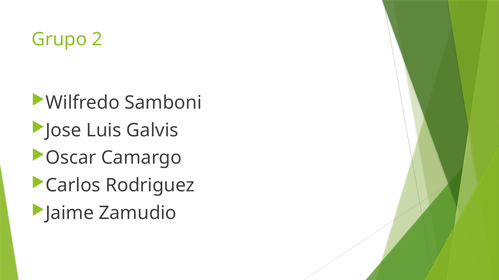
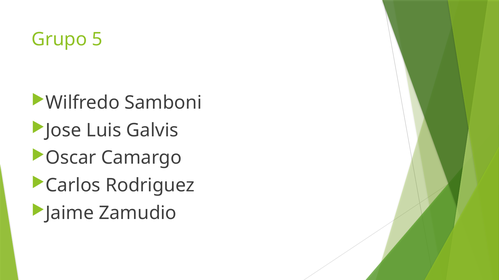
2: 2 -> 5 (97, 39)
